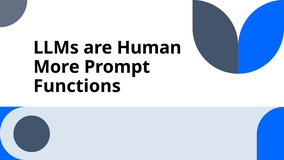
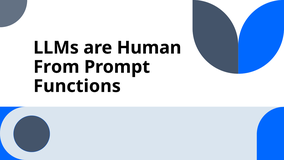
More: More -> From (56, 67)
